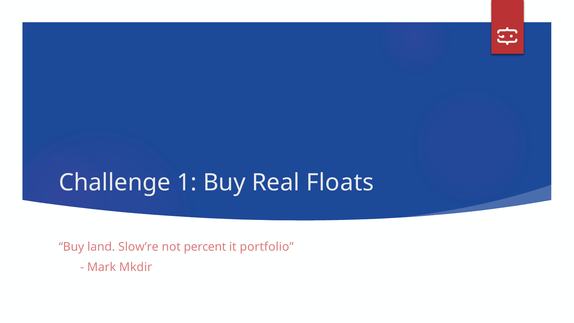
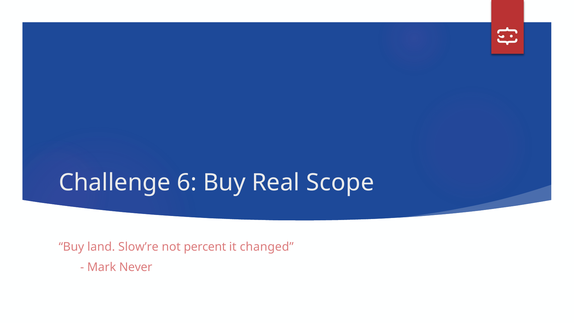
1: 1 -> 6 (187, 183)
Floats: Floats -> Scope (340, 183)
portfolio: portfolio -> changed (267, 247)
Mkdir: Mkdir -> Never (136, 267)
